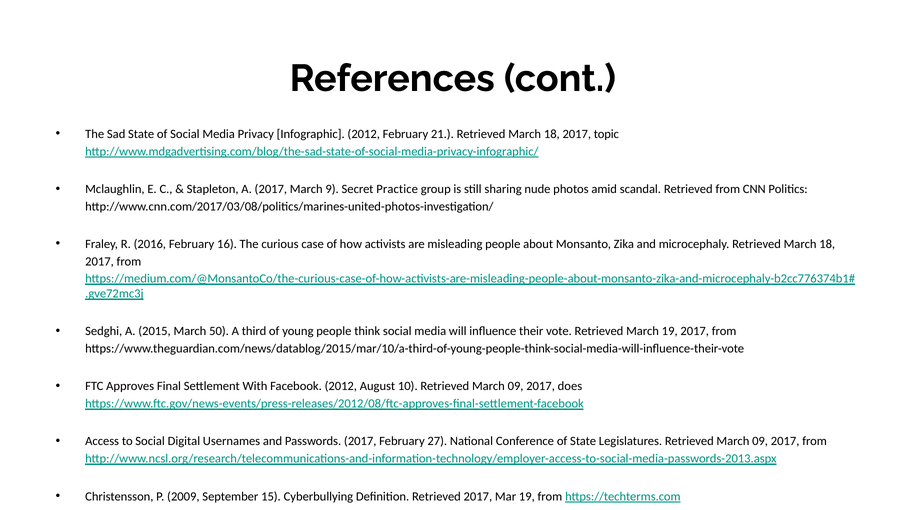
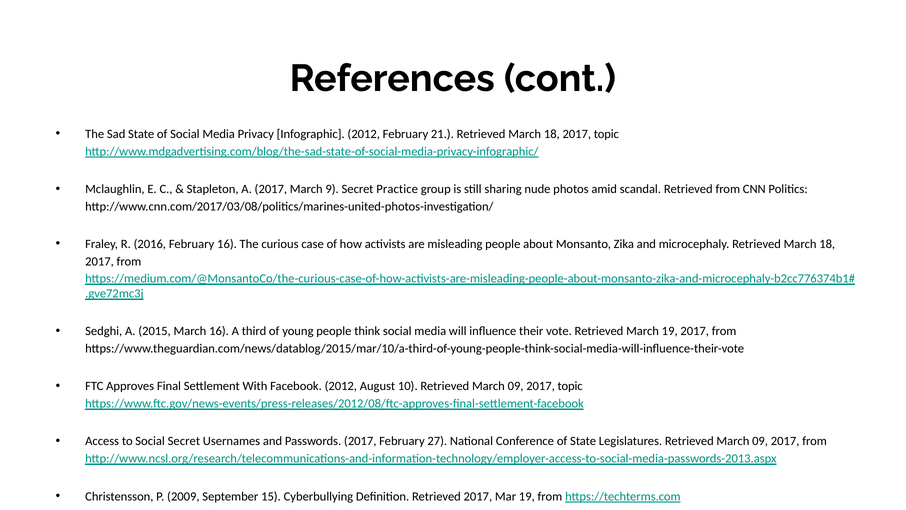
March 50: 50 -> 16 (219, 331)
09 2017 does: does -> topic (570, 386)
Social Digital: Digital -> Secret (184, 441)
